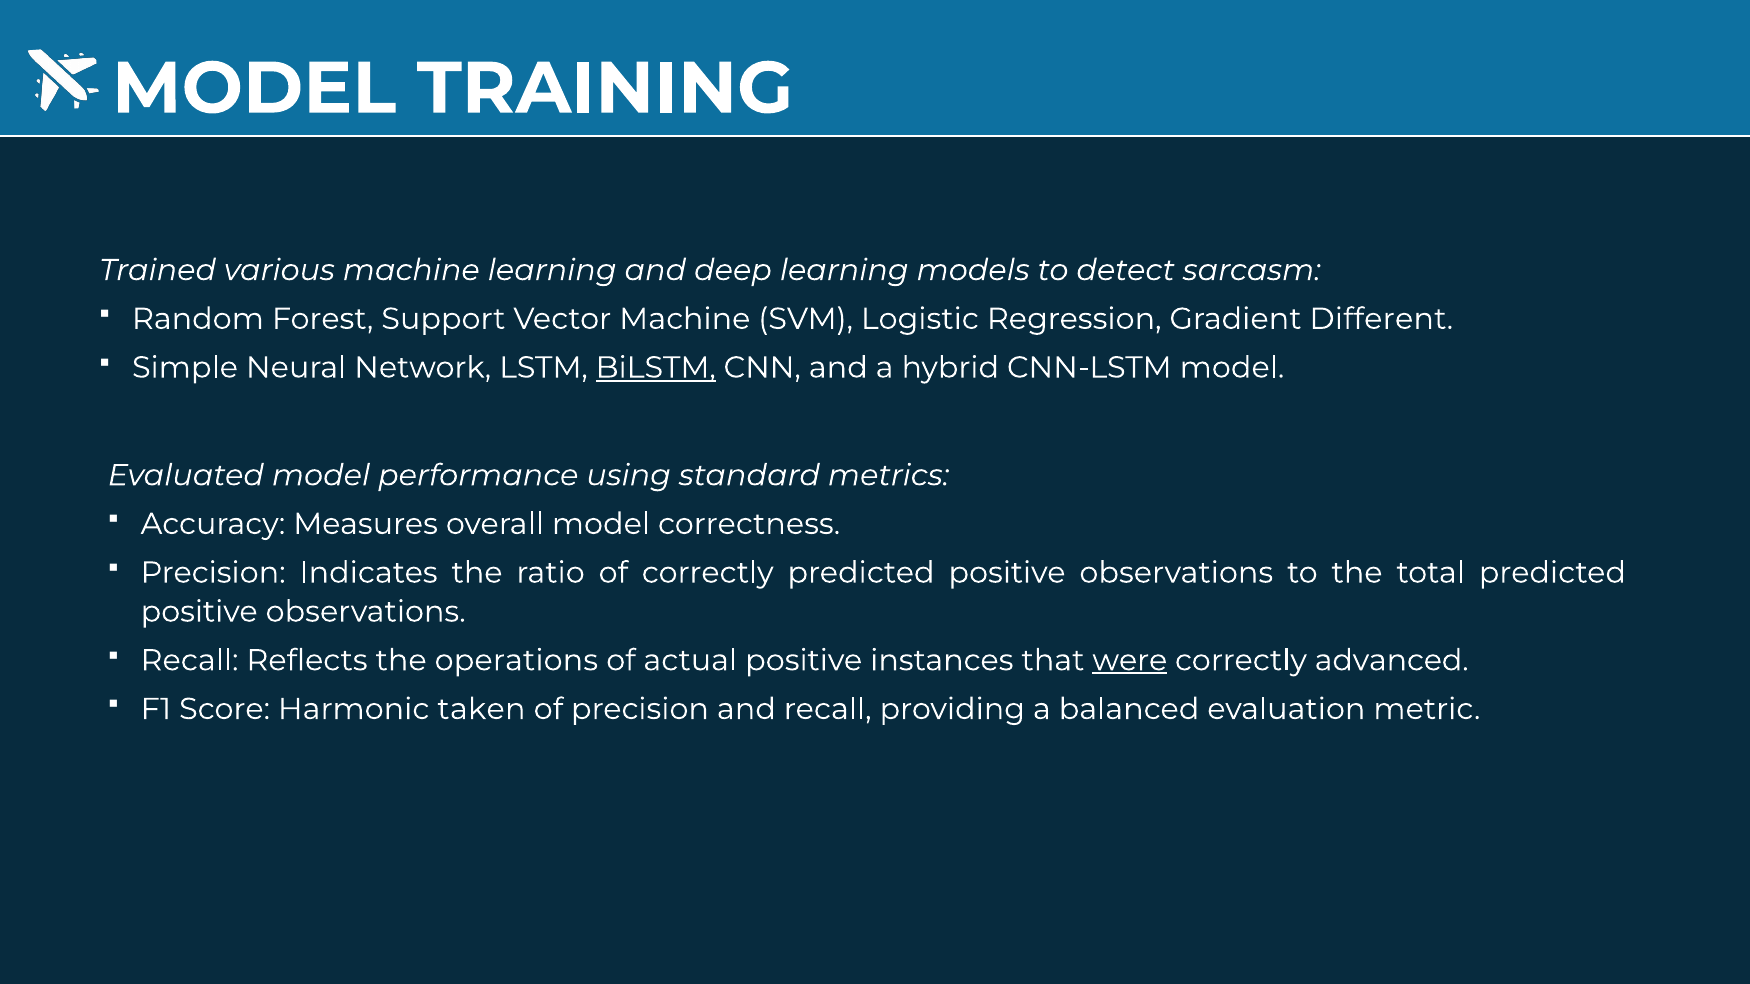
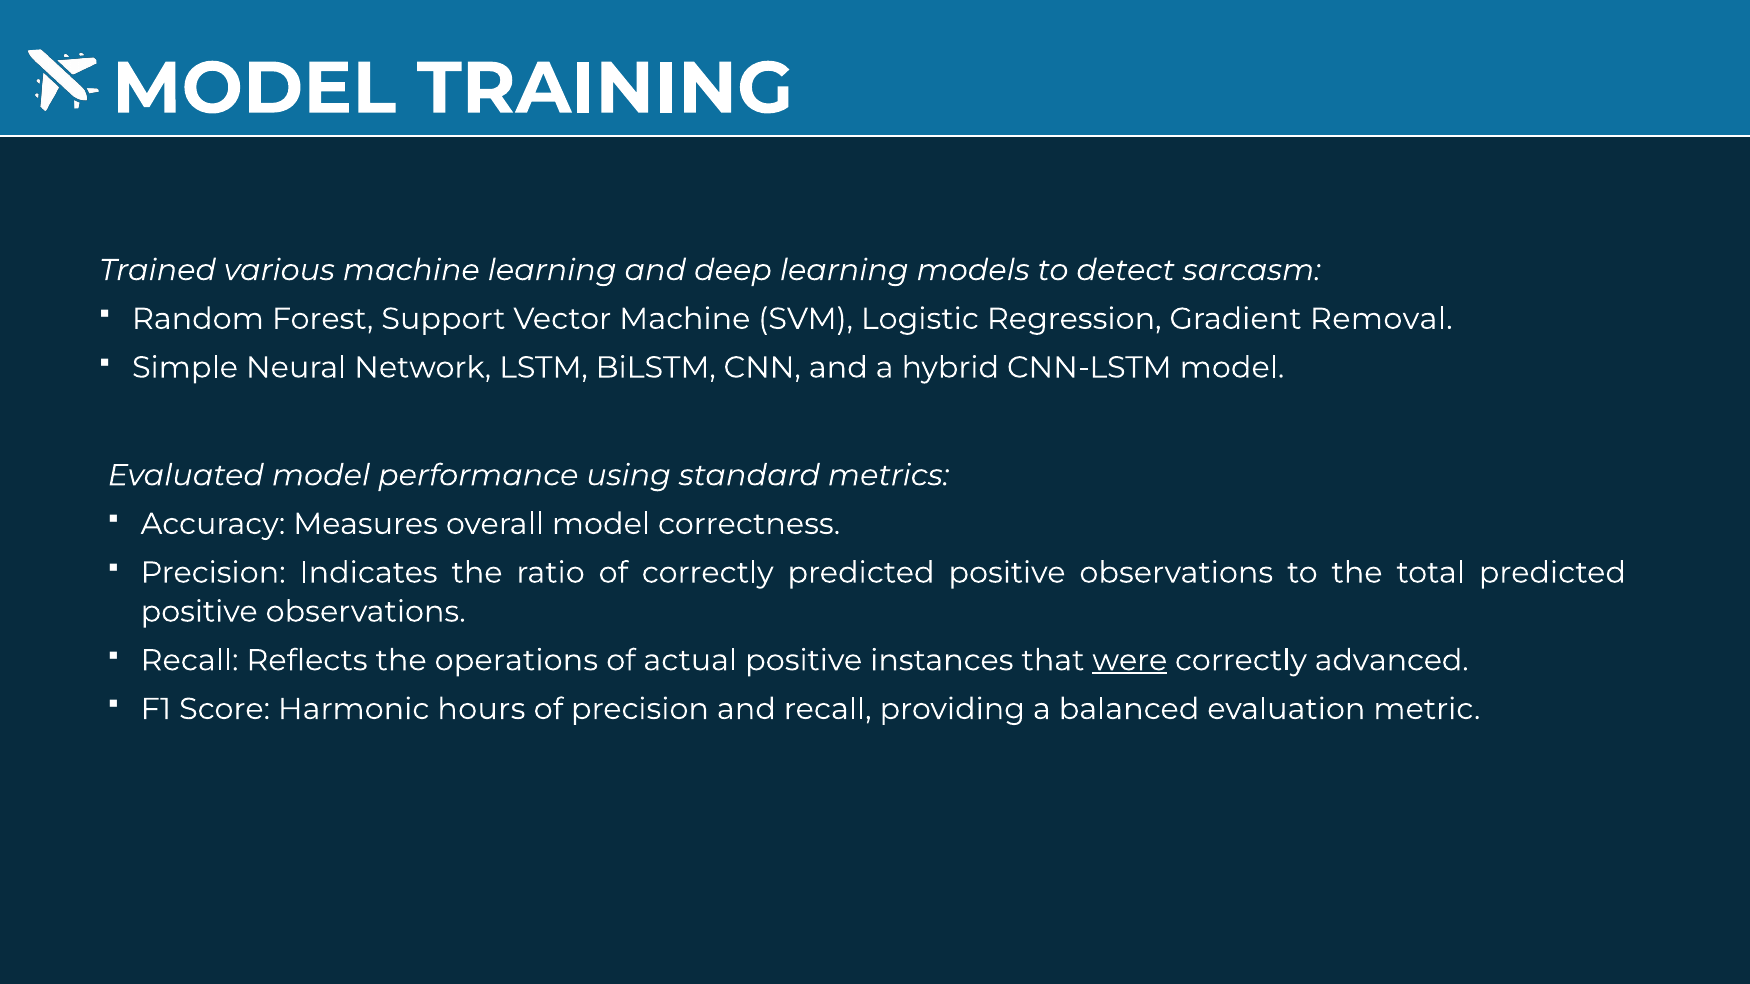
Different: Different -> Removal (1381, 319)
BiLSTM underline: present -> none (656, 368)
taken: taken -> hours (481, 709)
